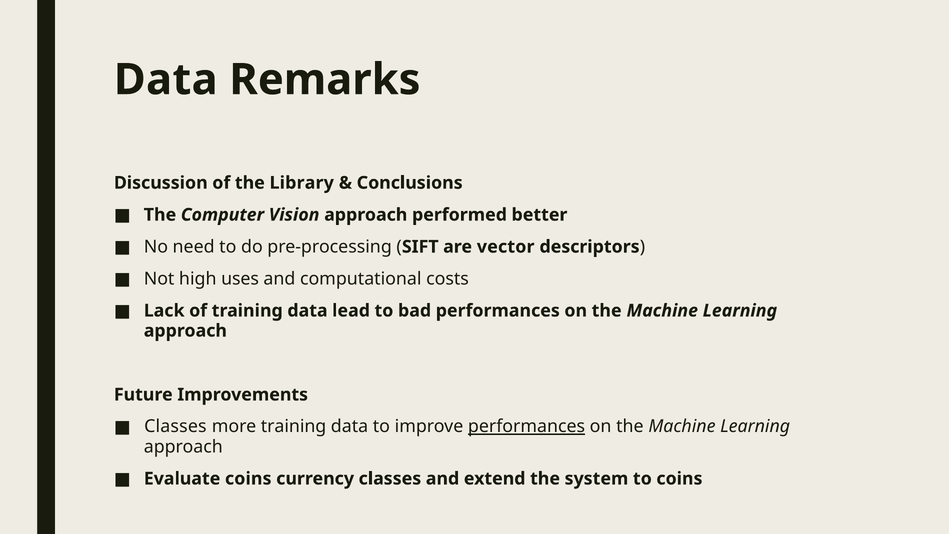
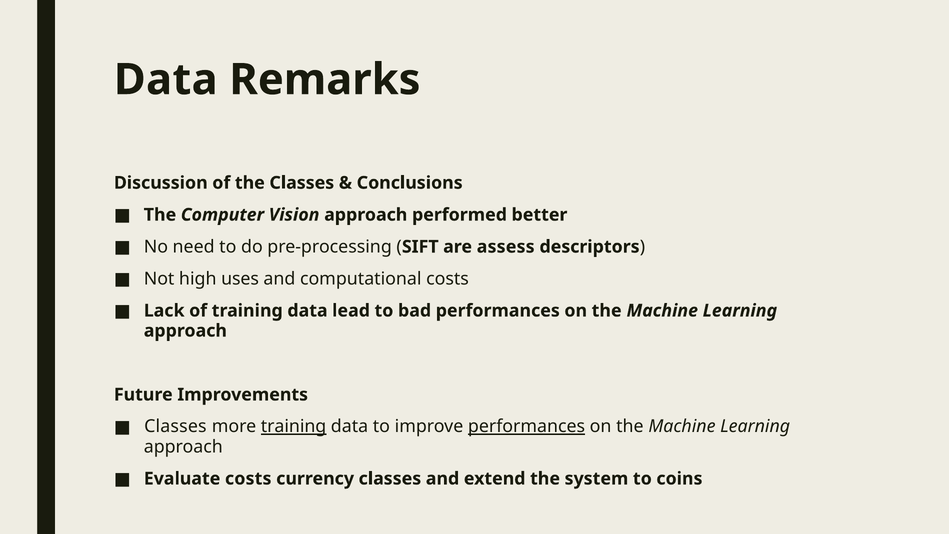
the Library: Library -> Classes (302, 183)
vector: vector -> assess (506, 247)
training underline: none -> present (294, 426)
Evaluate coins: coins -> costs (248, 478)
